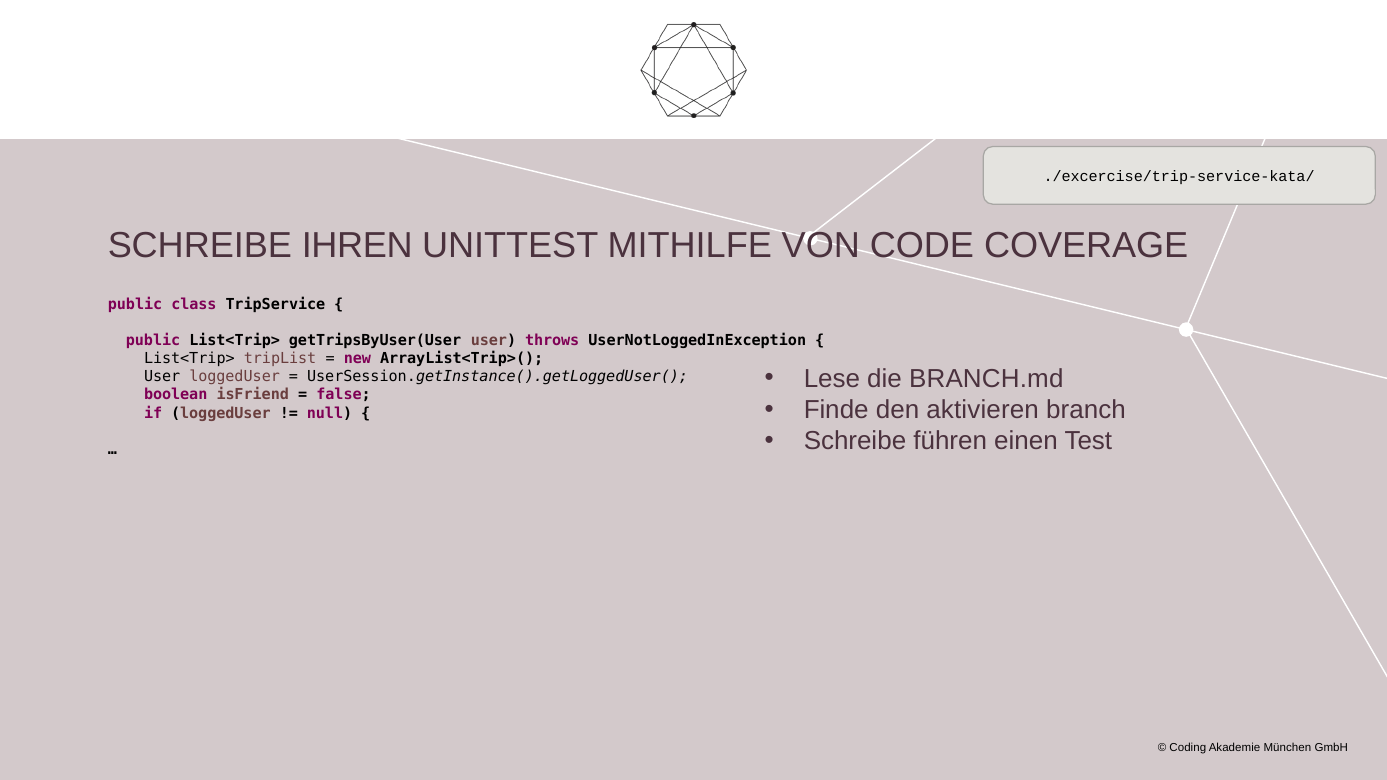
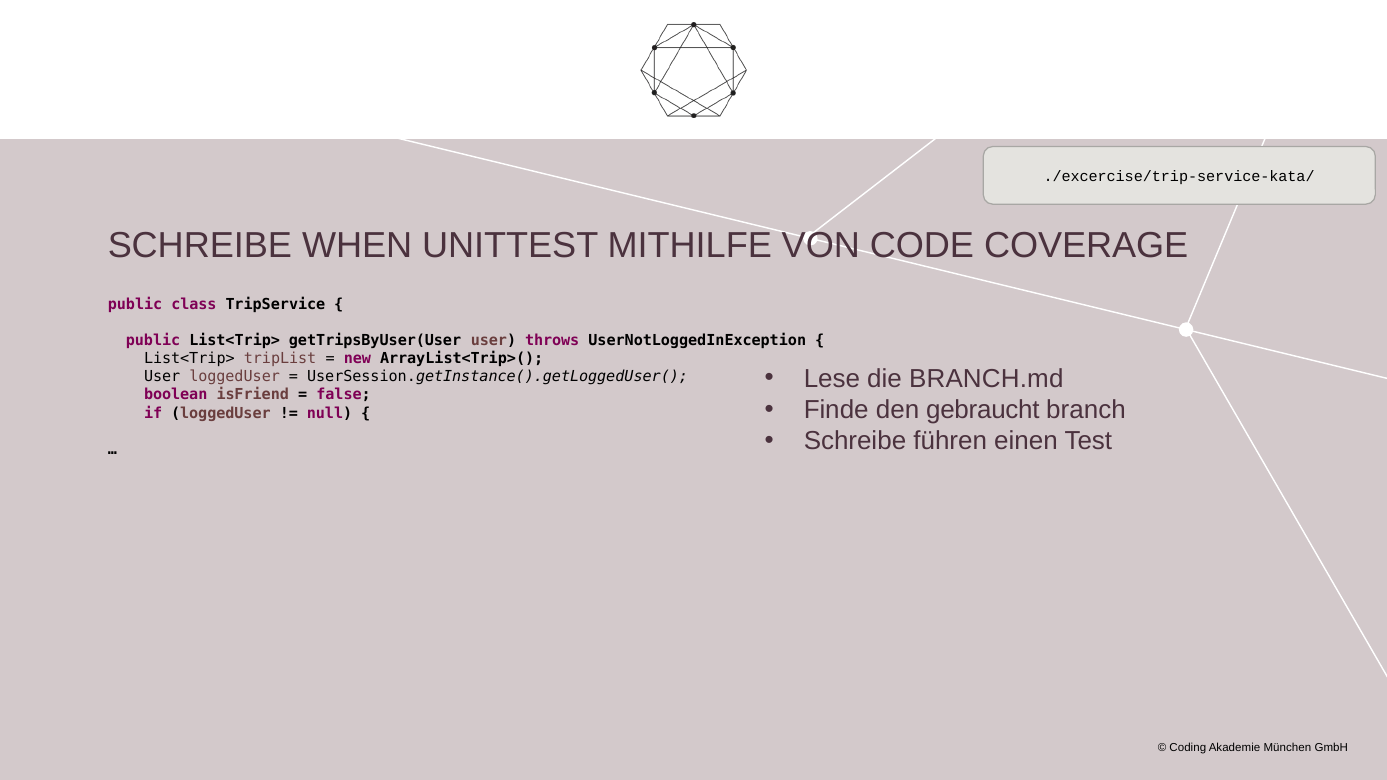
IHREN: IHREN -> WHEN (357, 246)
aktivieren: aktivieren -> gebraucht (983, 410)
